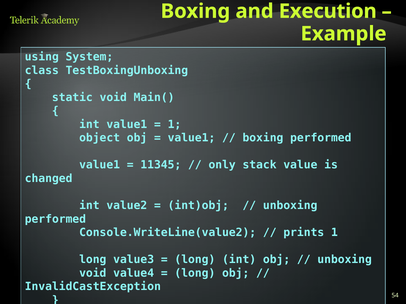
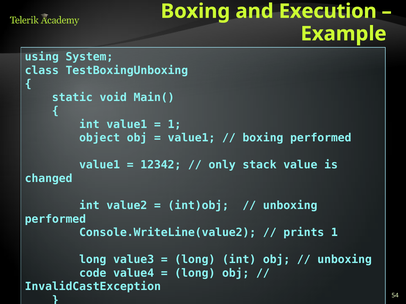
11345: 11345 -> 12342 (161, 165)
void: void -> code (93, 274)
